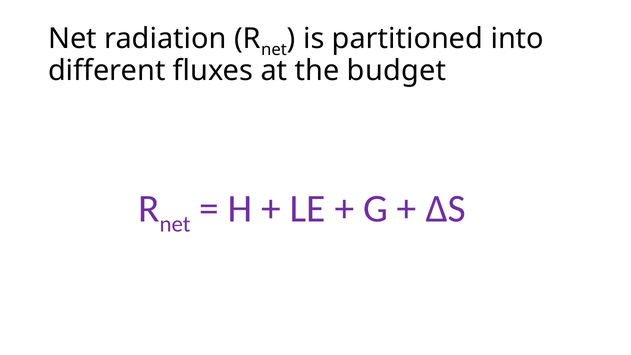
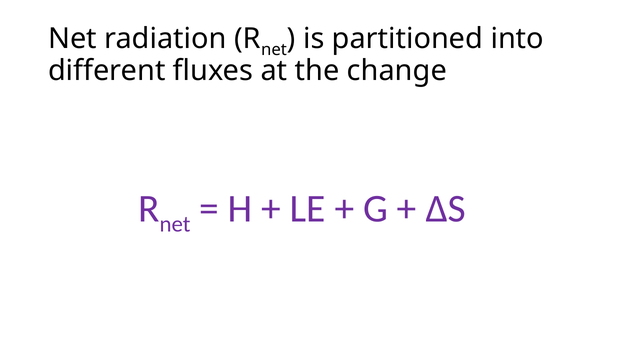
budget: budget -> change (397, 71)
